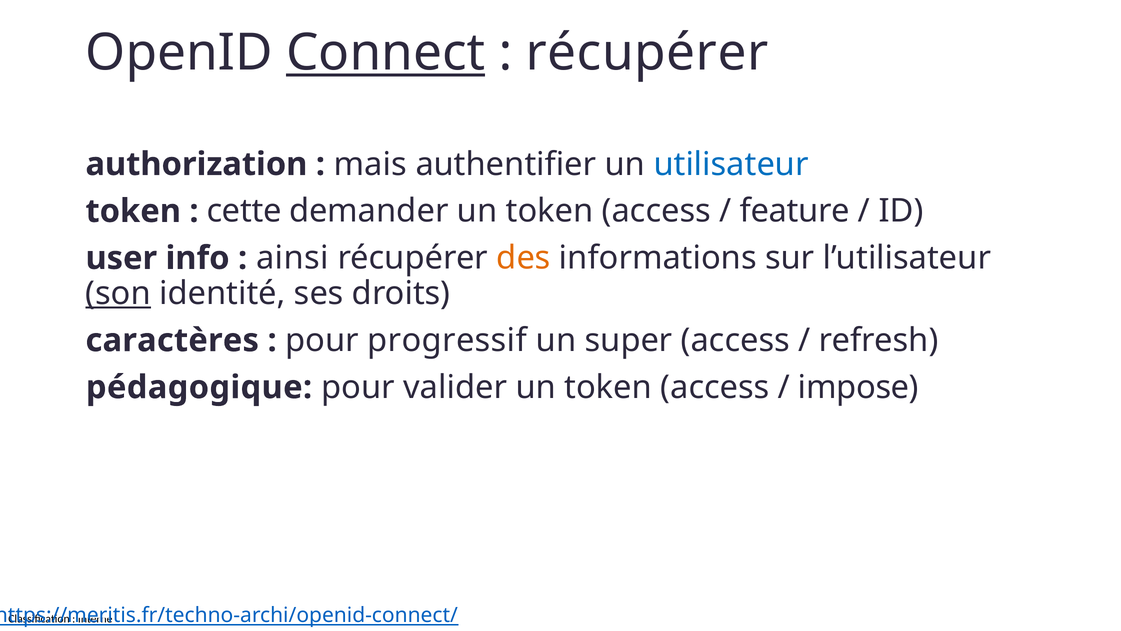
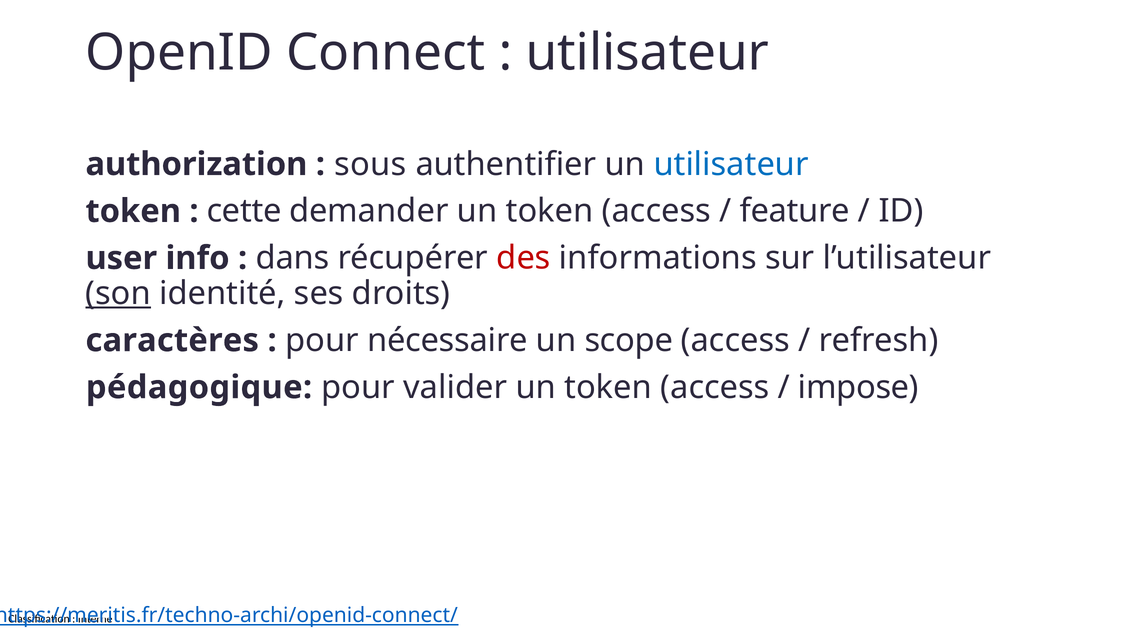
Connect underline: present -> none (386, 53)
récupérer: récupérer -> utilisateur (647, 53)
mais: mais -> sous (370, 164)
ainsi: ainsi -> dans (293, 258)
des colour: orange -> red (524, 258)
progressif: progressif -> nécessaire (447, 340)
super: super -> scope (629, 340)
